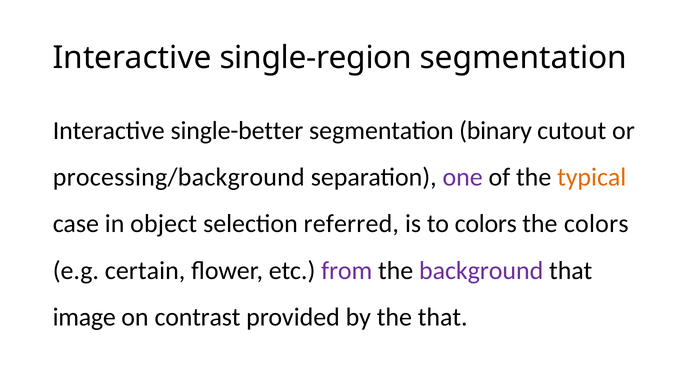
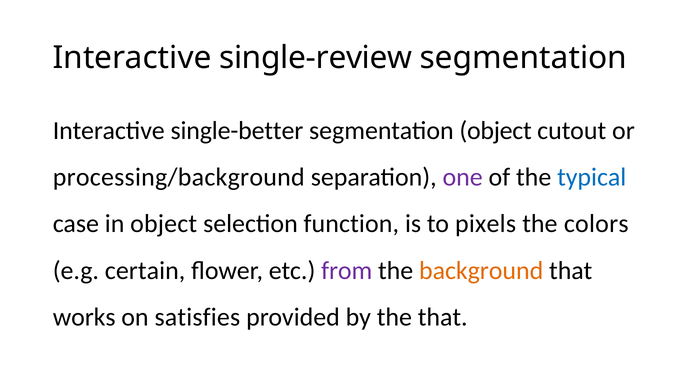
single-region: single-region -> single-review (316, 58)
segmentation binary: binary -> object (496, 131)
typical colour: orange -> blue (592, 177)
referred: referred -> function (351, 224)
to colors: colors -> pixels (486, 224)
background colour: purple -> orange (481, 271)
image: image -> works (84, 317)
contrast: contrast -> satisfies (197, 317)
